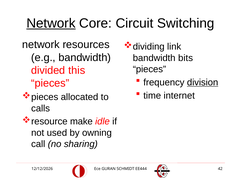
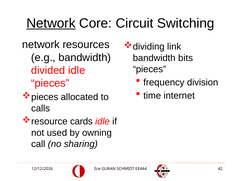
divided this: this -> idle (77, 70)
division underline: present -> none (203, 82)
make: make -> cards (81, 121)
